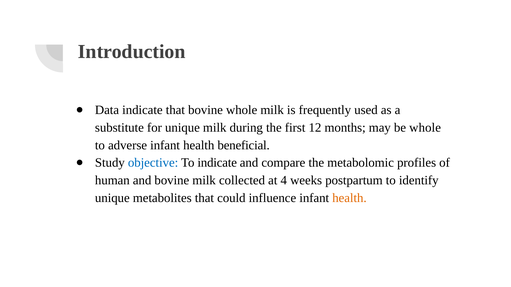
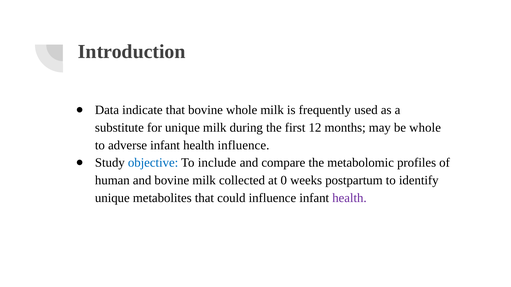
health beneficial: beneficial -> influence (244, 145)
To indicate: indicate -> include (217, 163)
4: 4 -> 0 (284, 181)
health colour: orange -> purple (349, 198)
